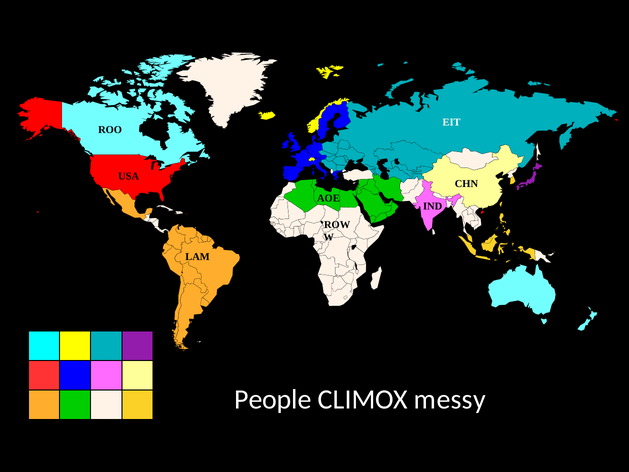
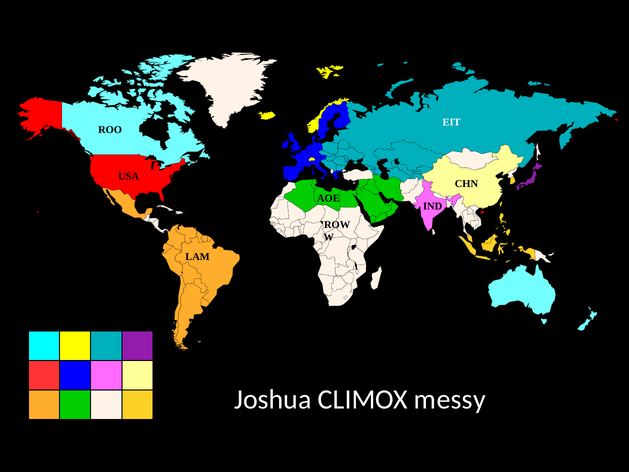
People: People -> Joshua (273, 399)
